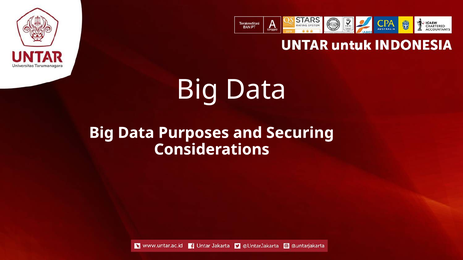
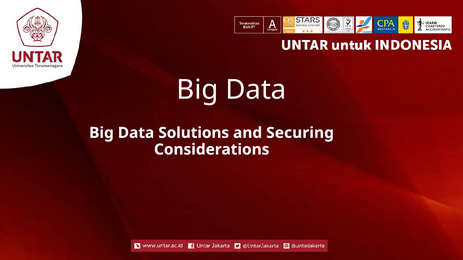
Purposes: Purposes -> Solutions (194, 133)
